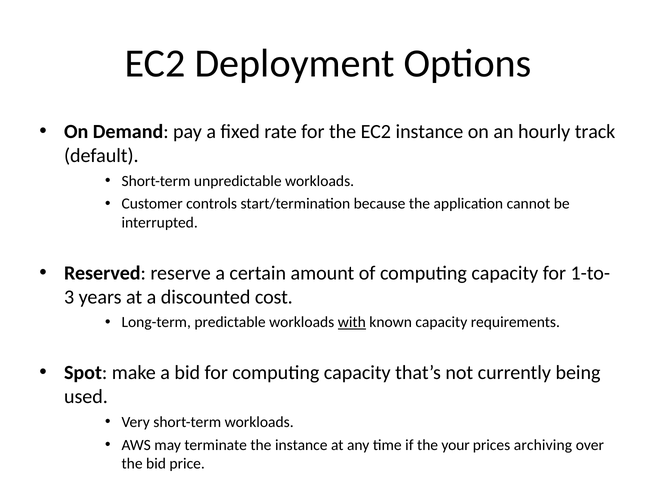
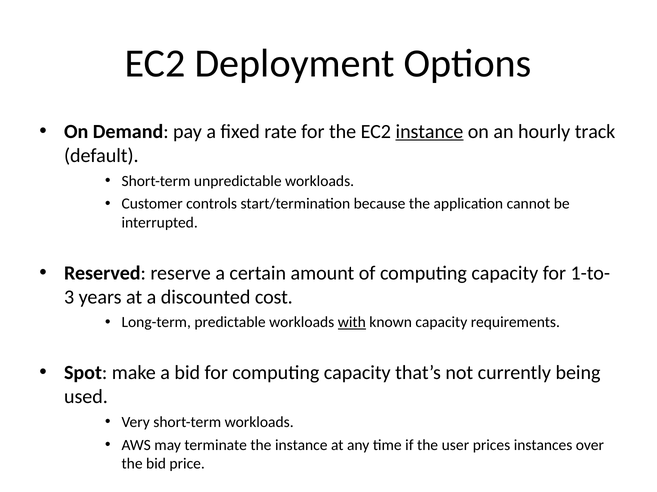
instance underline: none -> present (429, 132)
your: your -> user (455, 446)
archiving: archiving -> instances (543, 446)
